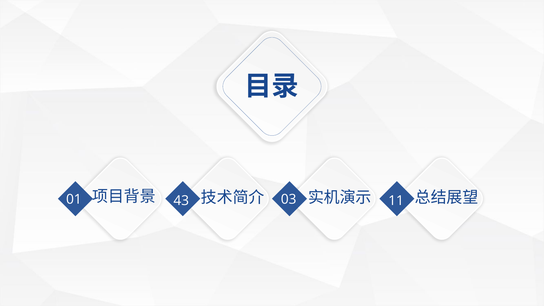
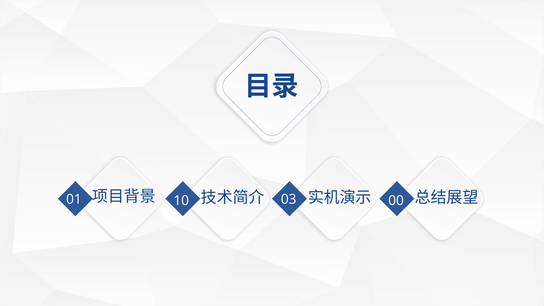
43: 43 -> 10 (181, 201)
11: 11 -> 00 (396, 201)
